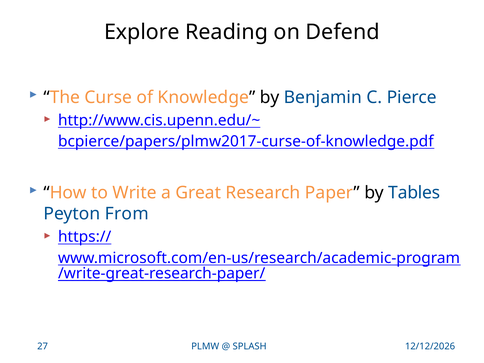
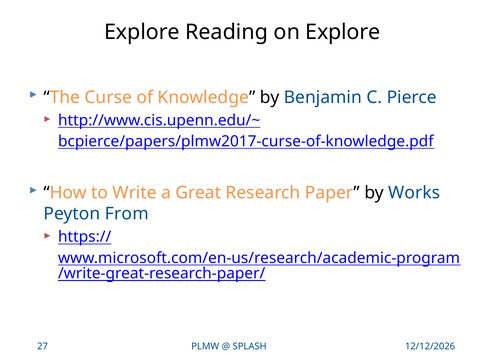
on Defend: Defend -> Explore (343, 32)
Tables: Tables -> Works (414, 193)
